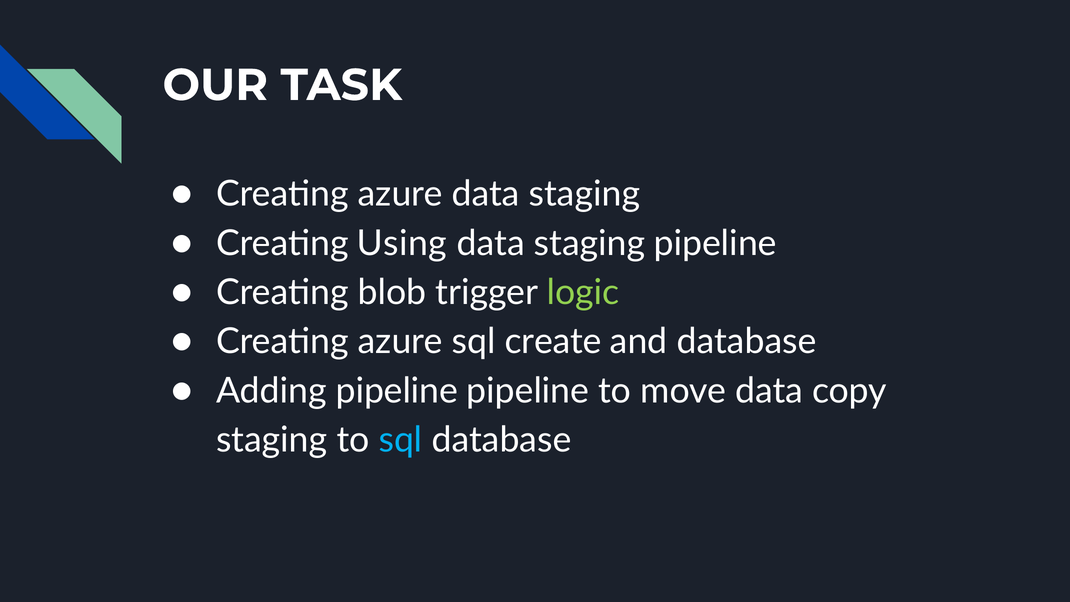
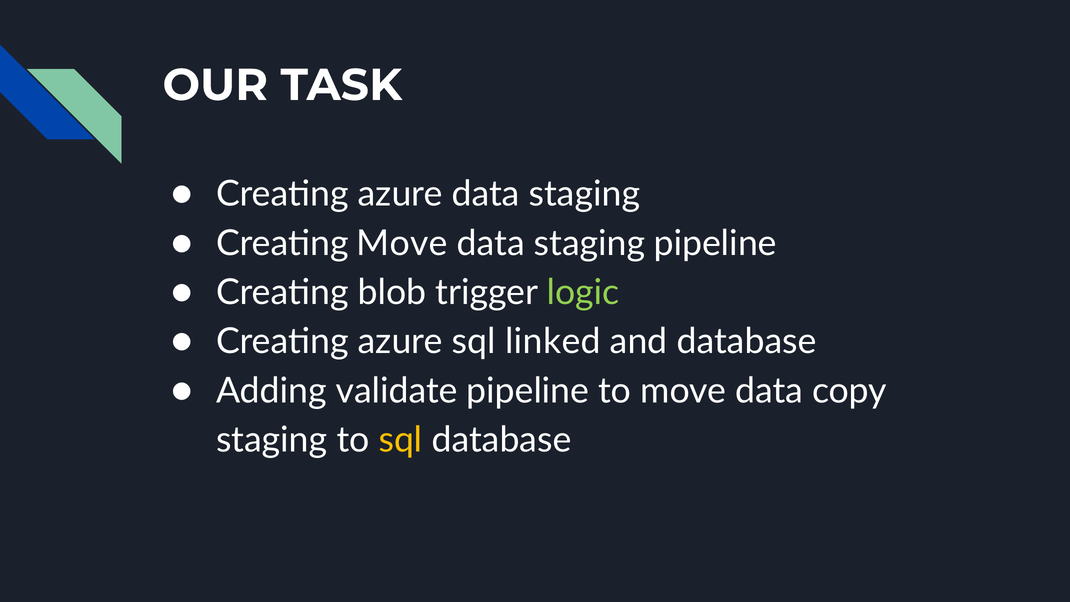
Creating Using: Using -> Move (402, 243)
create: create -> linked (553, 342)
Adding pipeline: pipeline -> validate (397, 391)
sql colour: light blue -> yellow (401, 440)
